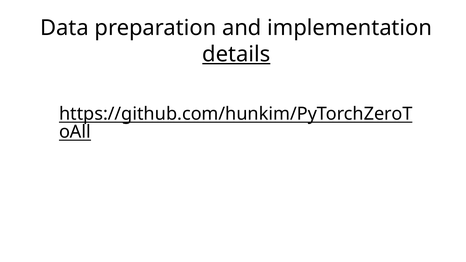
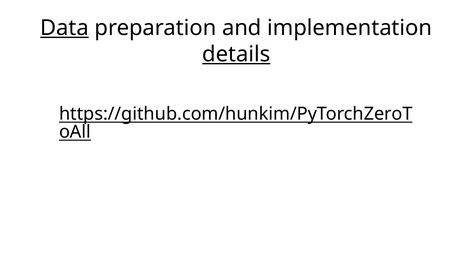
Data underline: none -> present (65, 28)
